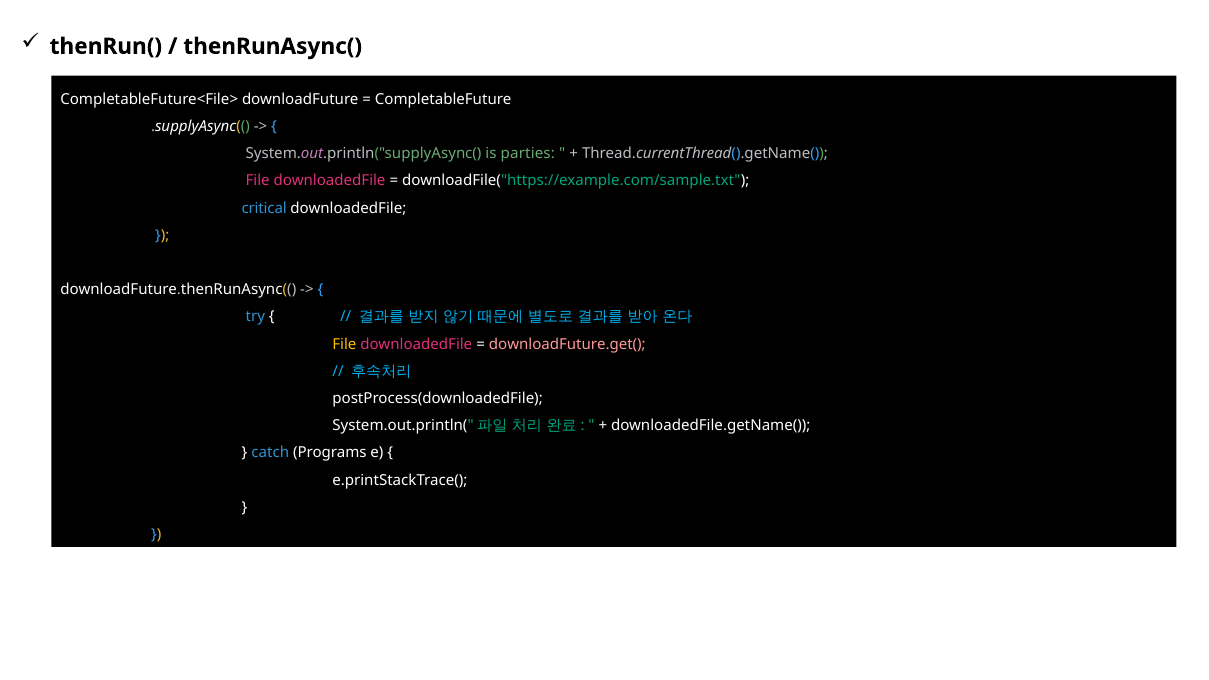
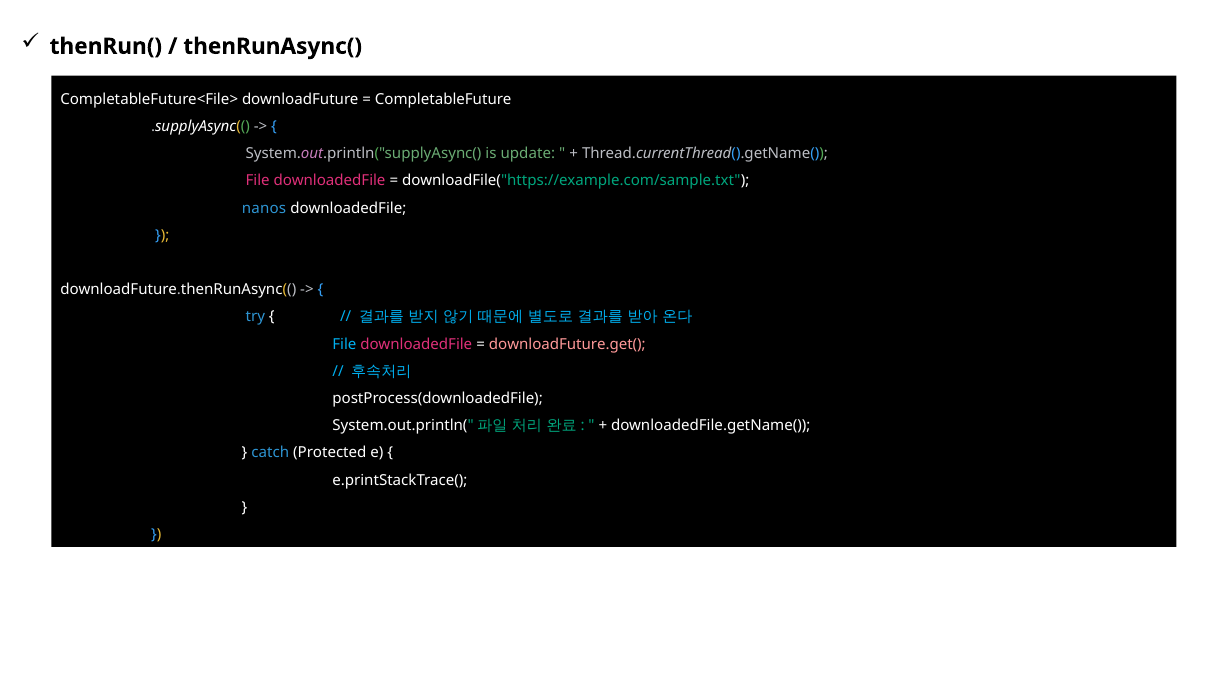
parties: parties -> update (528, 154)
critical: critical -> nanos (264, 208)
File colour: yellow -> light blue (344, 344)
Programs: Programs -> Protected (330, 453)
